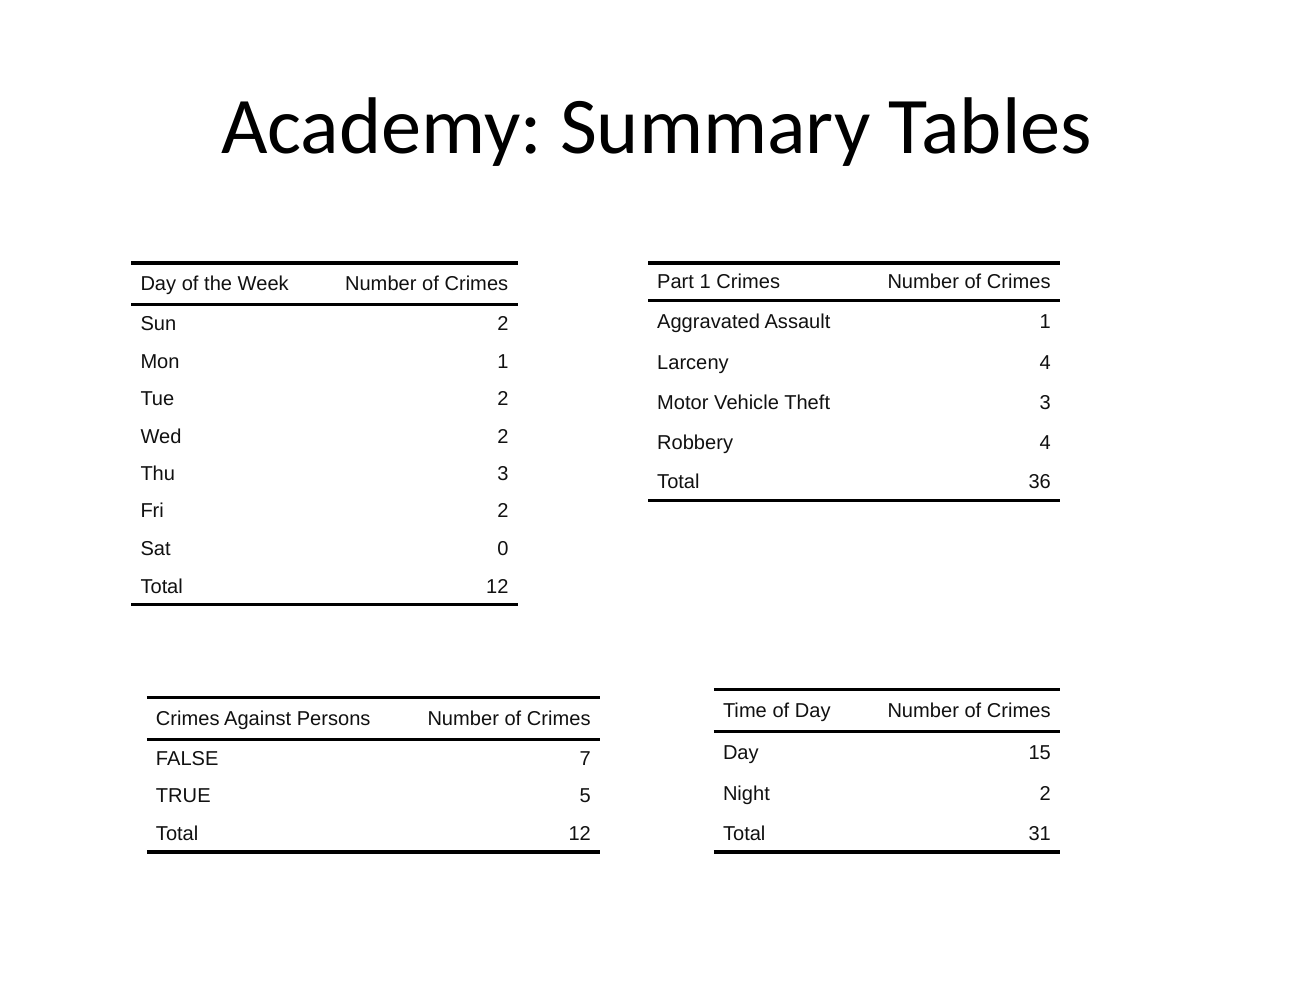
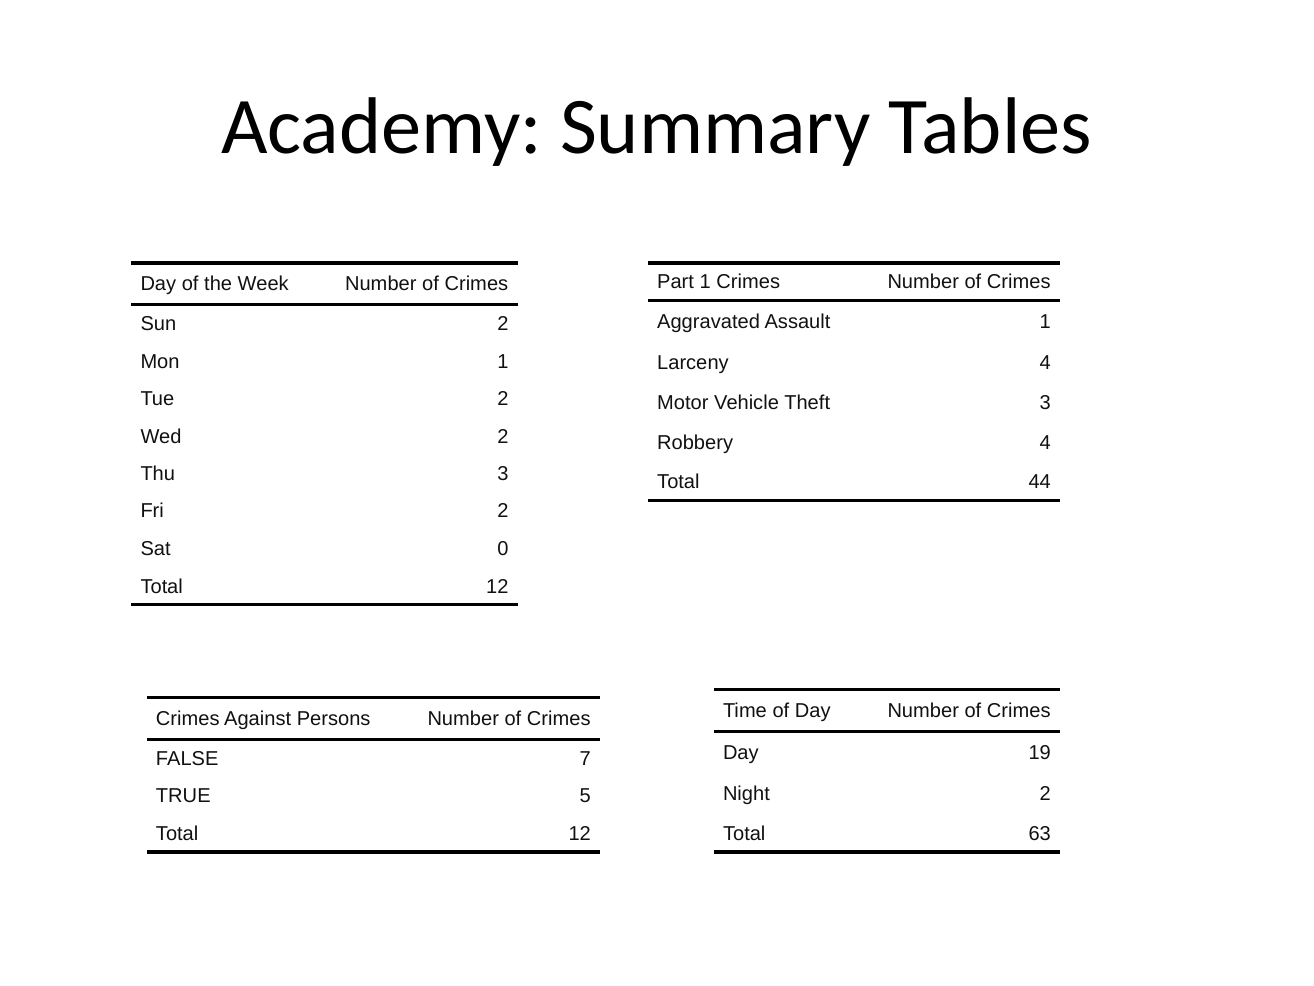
36: 36 -> 44 (1040, 482)
15: 15 -> 19 (1040, 752)
31: 31 -> 63 (1040, 833)
